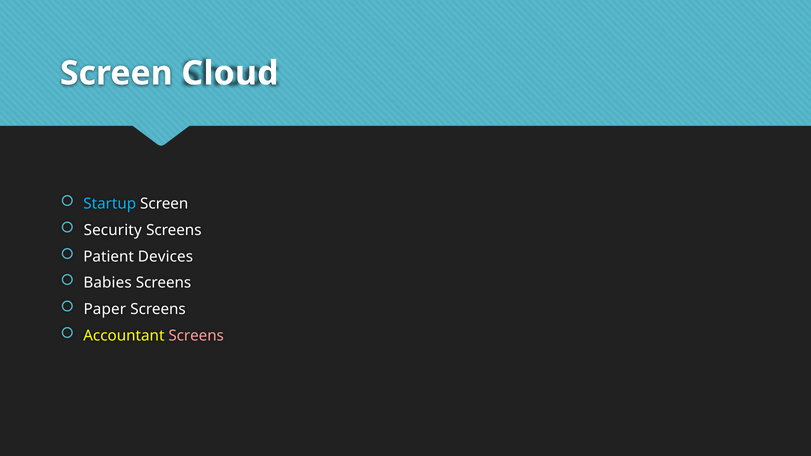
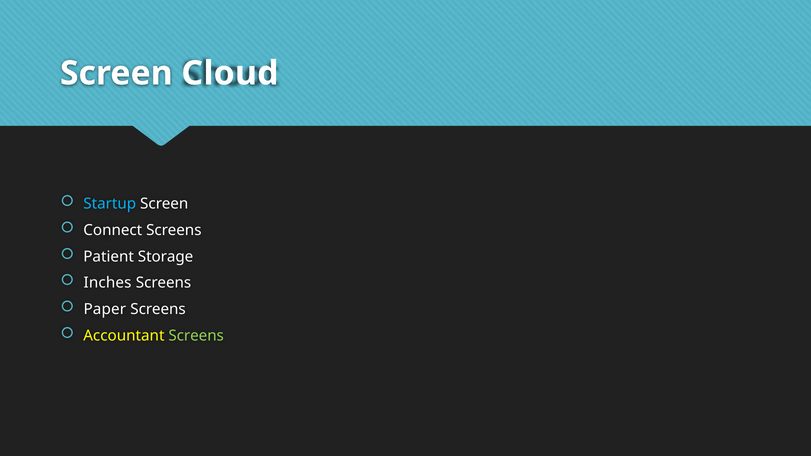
Security: Security -> Connect (113, 230)
Devices: Devices -> Storage (166, 257)
Babies: Babies -> Inches (108, 283)
Screens colour: pink -> light green (196, 336)
